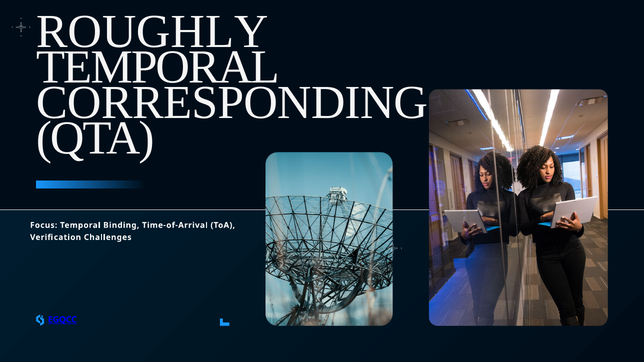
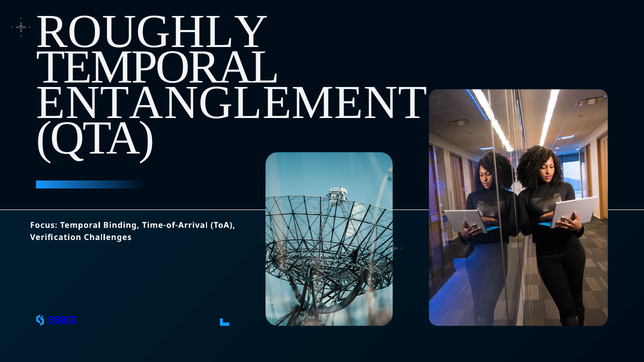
CORRESPONDING: CORRESPONDING -> ENTANGLEMENT (232, 103)
